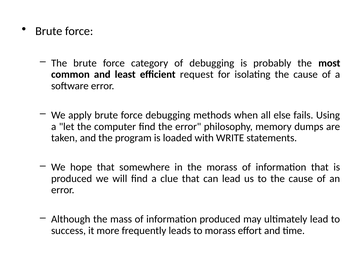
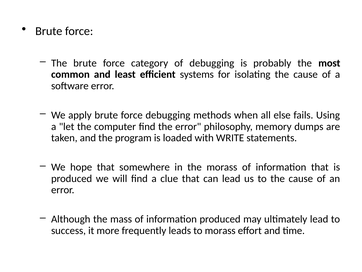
request: request -> systems (197, 74)
